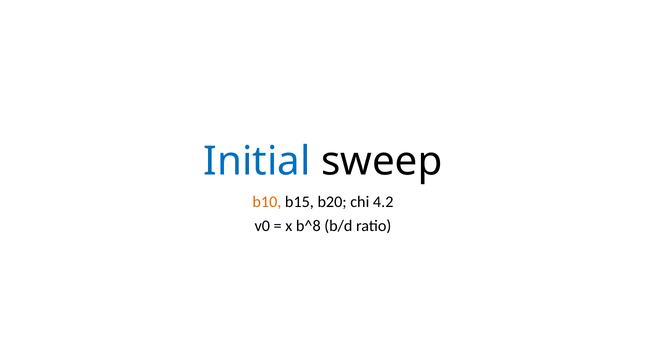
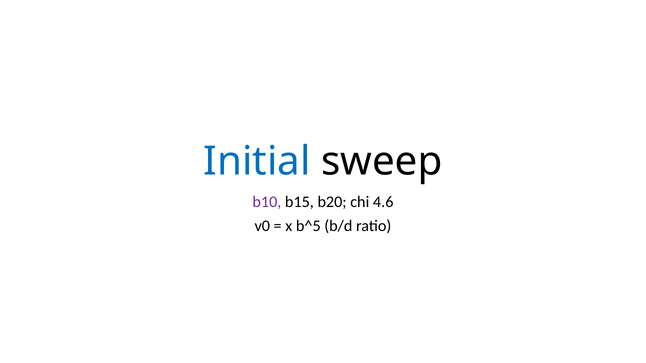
b10 colour: orange -> purple (267, 202)
4.2: 4.2 -> 4.6 (383, 202)
b^8: b^8 -> b^5 (308, 226)
